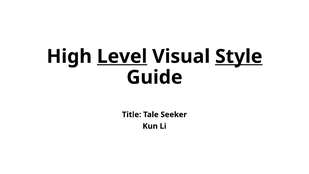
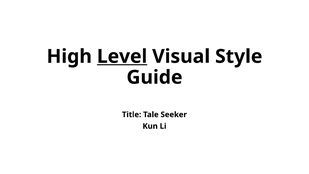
Style underline: present -> none (239, 56)
